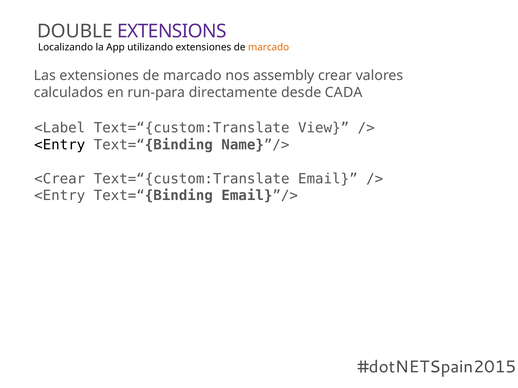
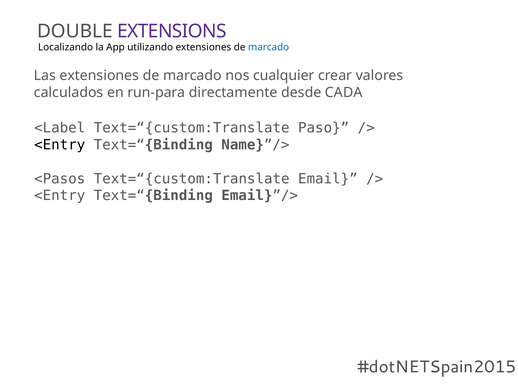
marcado colour: orange -> blue (269, 47)
assembly: assembly -> cualquier (284, 76)
View: View -> Paso (324, 128)
<Crear: <Crear -> <Pasos (60, 179)
